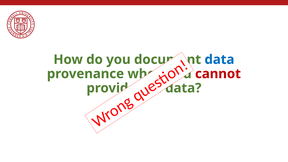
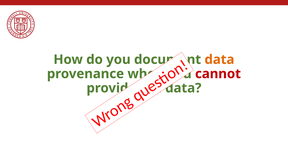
data colour: blue -> orange (219, 60)
